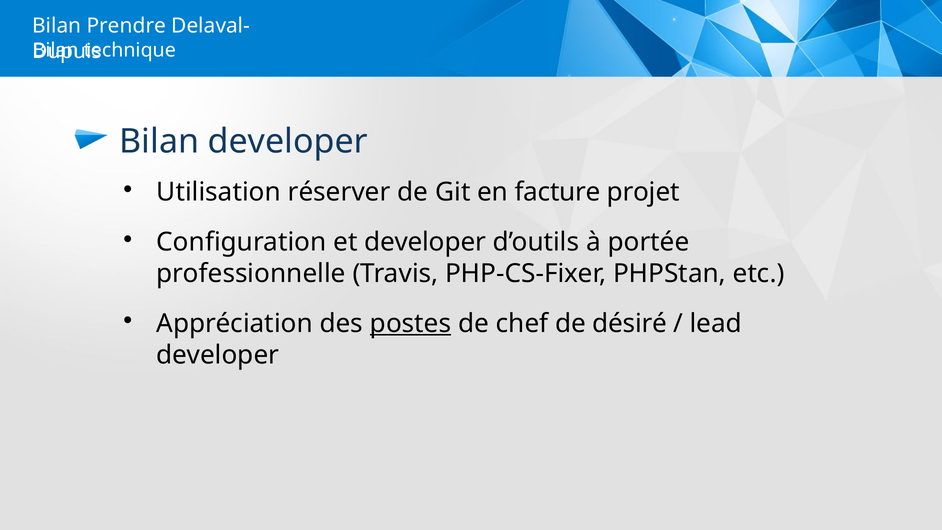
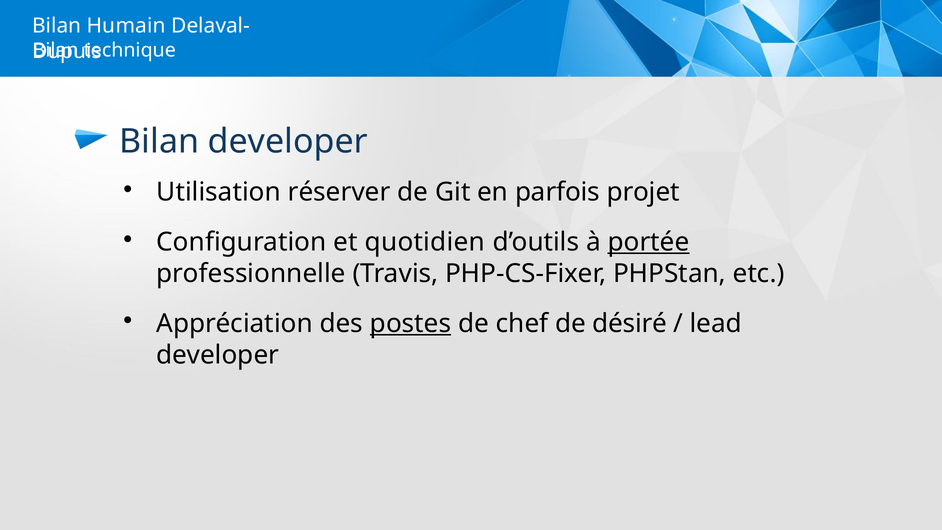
Prendre: Prendre -> Humain (126, 26)
facture: facture -> parfois (557, 192)
et developer: developer -> quotidien (425, 242)
portée underline: none -> present (649, 242)
